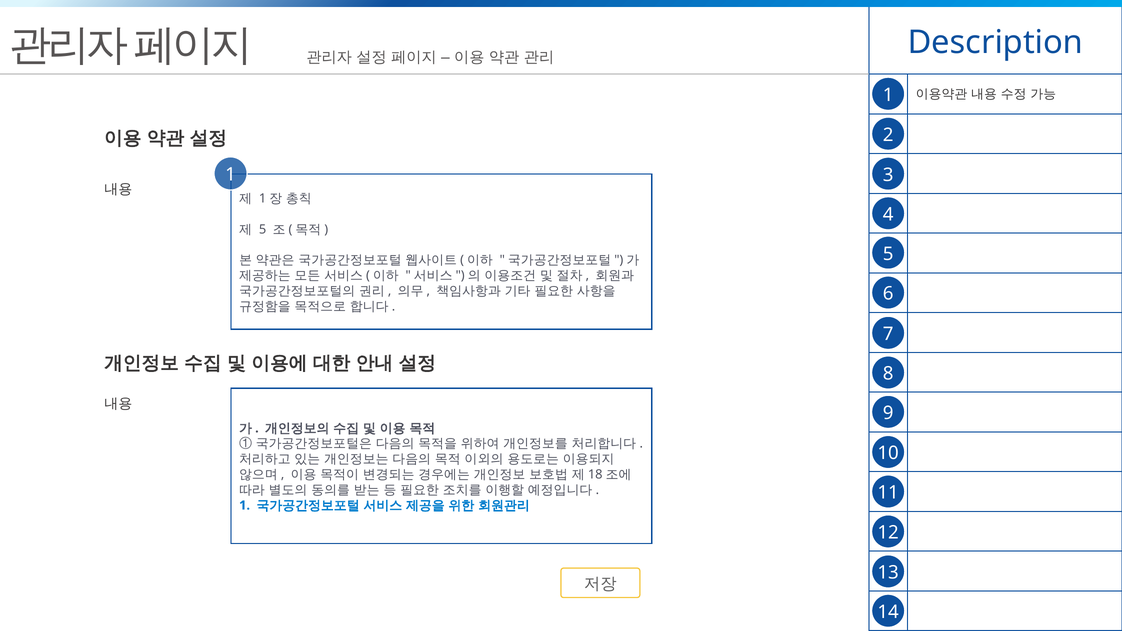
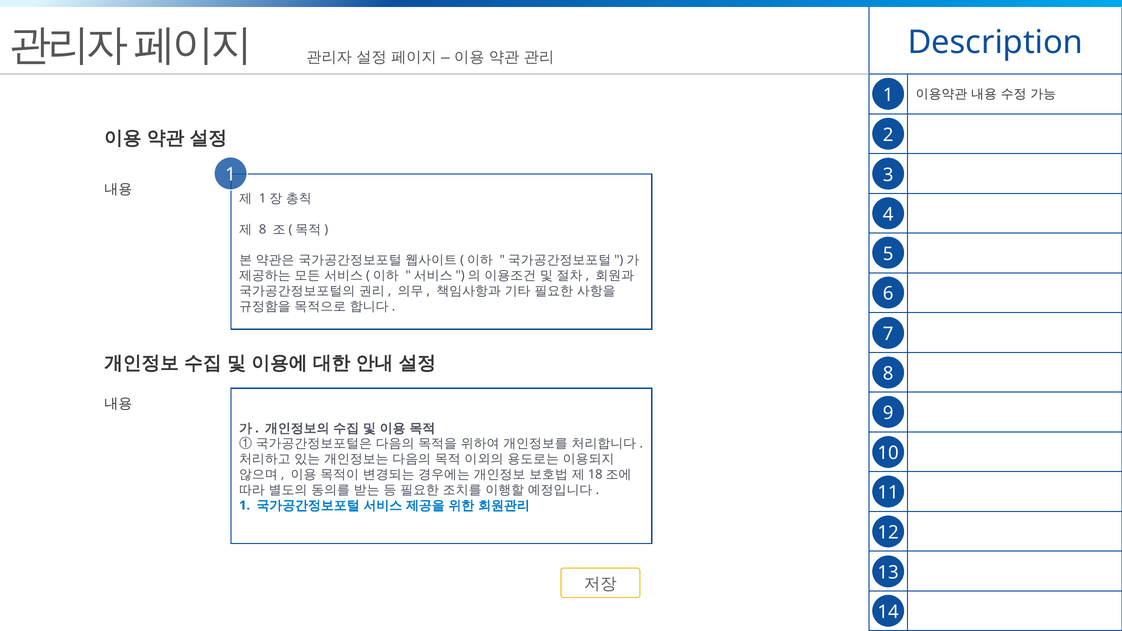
5: 5 -> 8 (263, 229)
